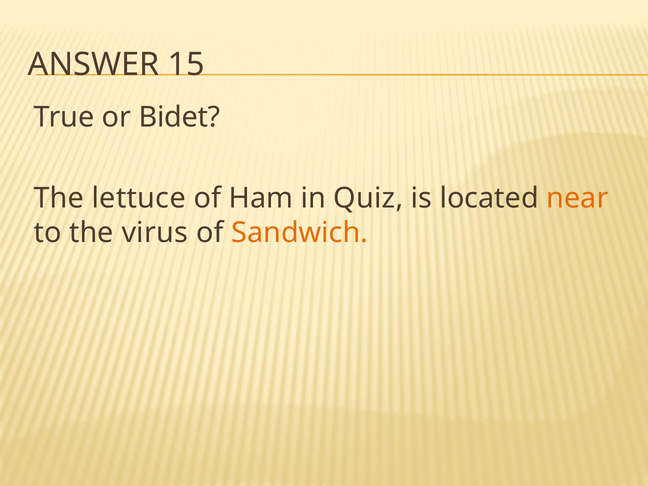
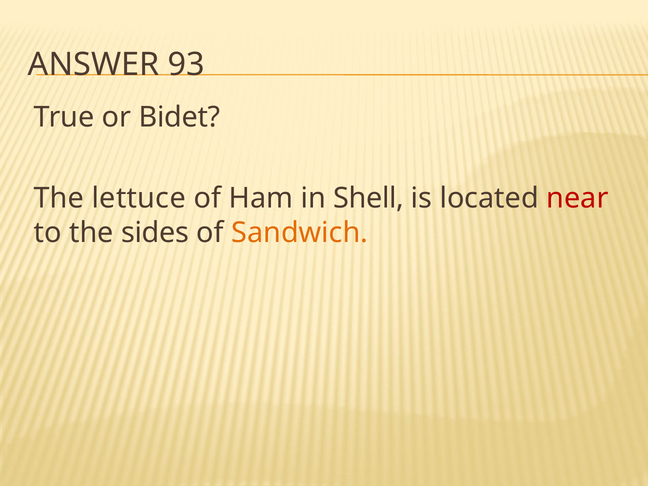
15: 15 -> 93 (186, 64)
Quiz: Quiz -> Shell (369, 198)
near colour: orange -> red (577, 198)
virus: virus -> sides (155, 233)
